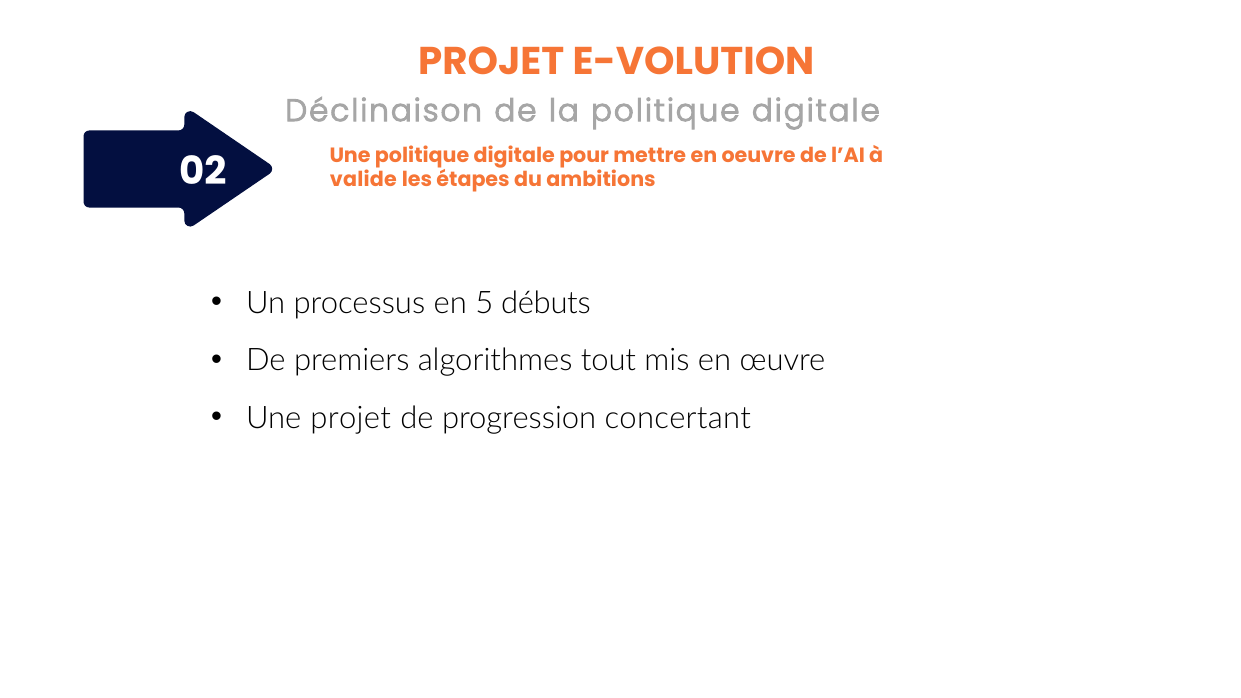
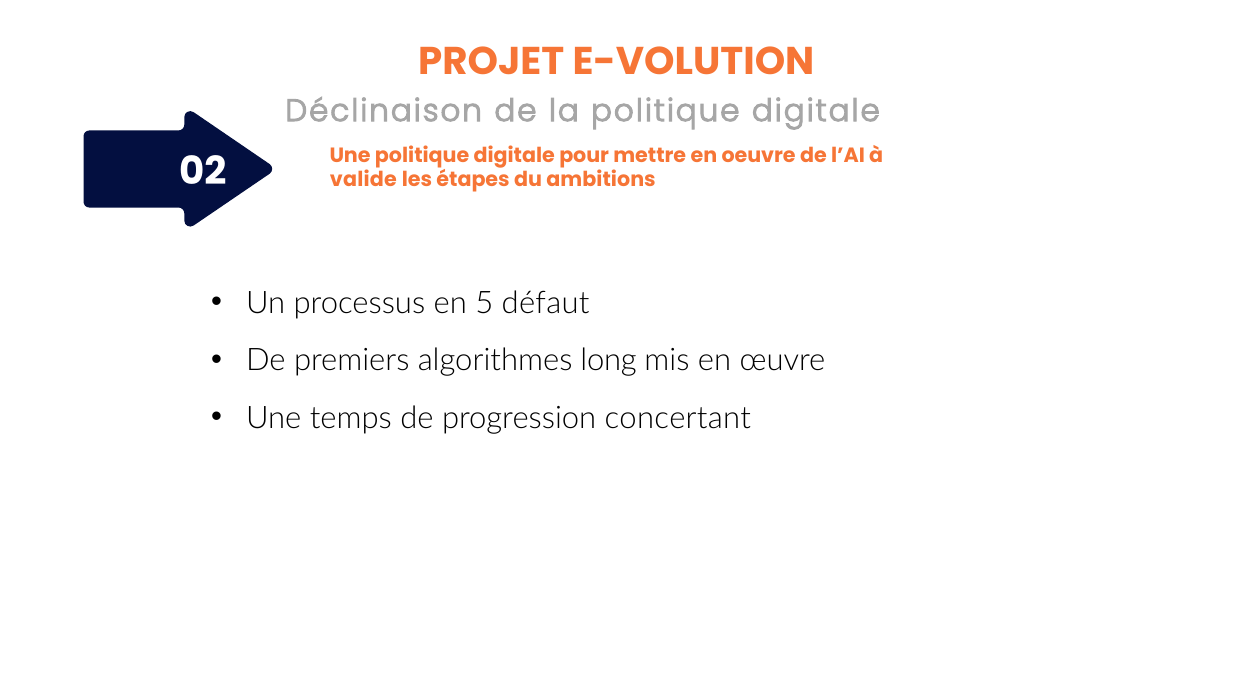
débuts: débuts -> défaut (546, 303)
tout: tout -> long (609, 361)
Une projet: projet -> temps (351, 418)
